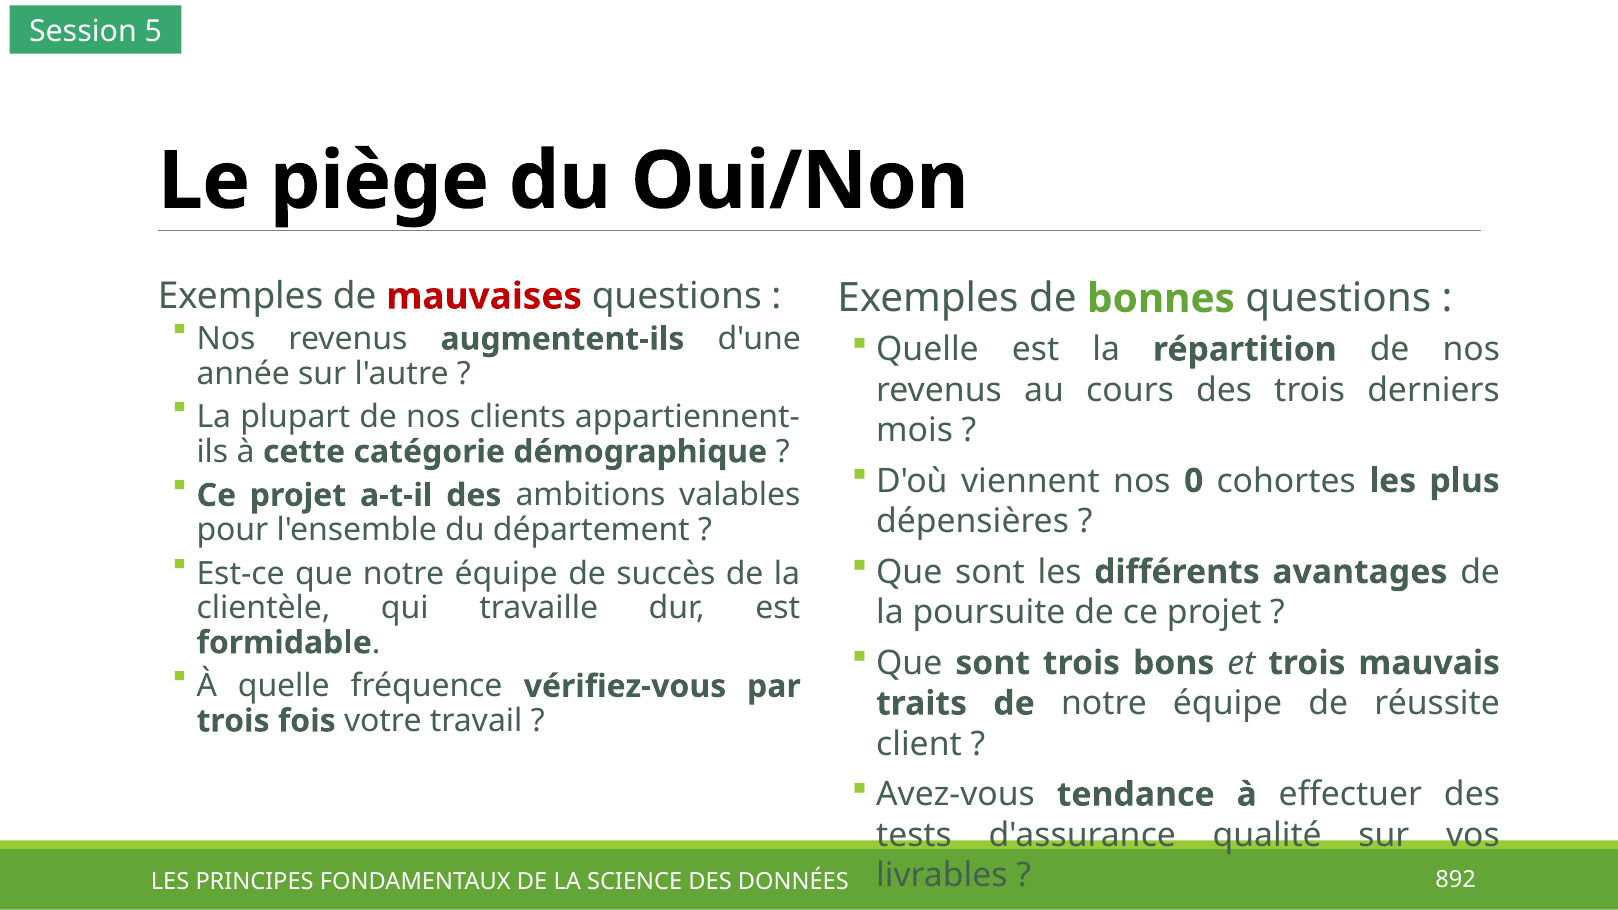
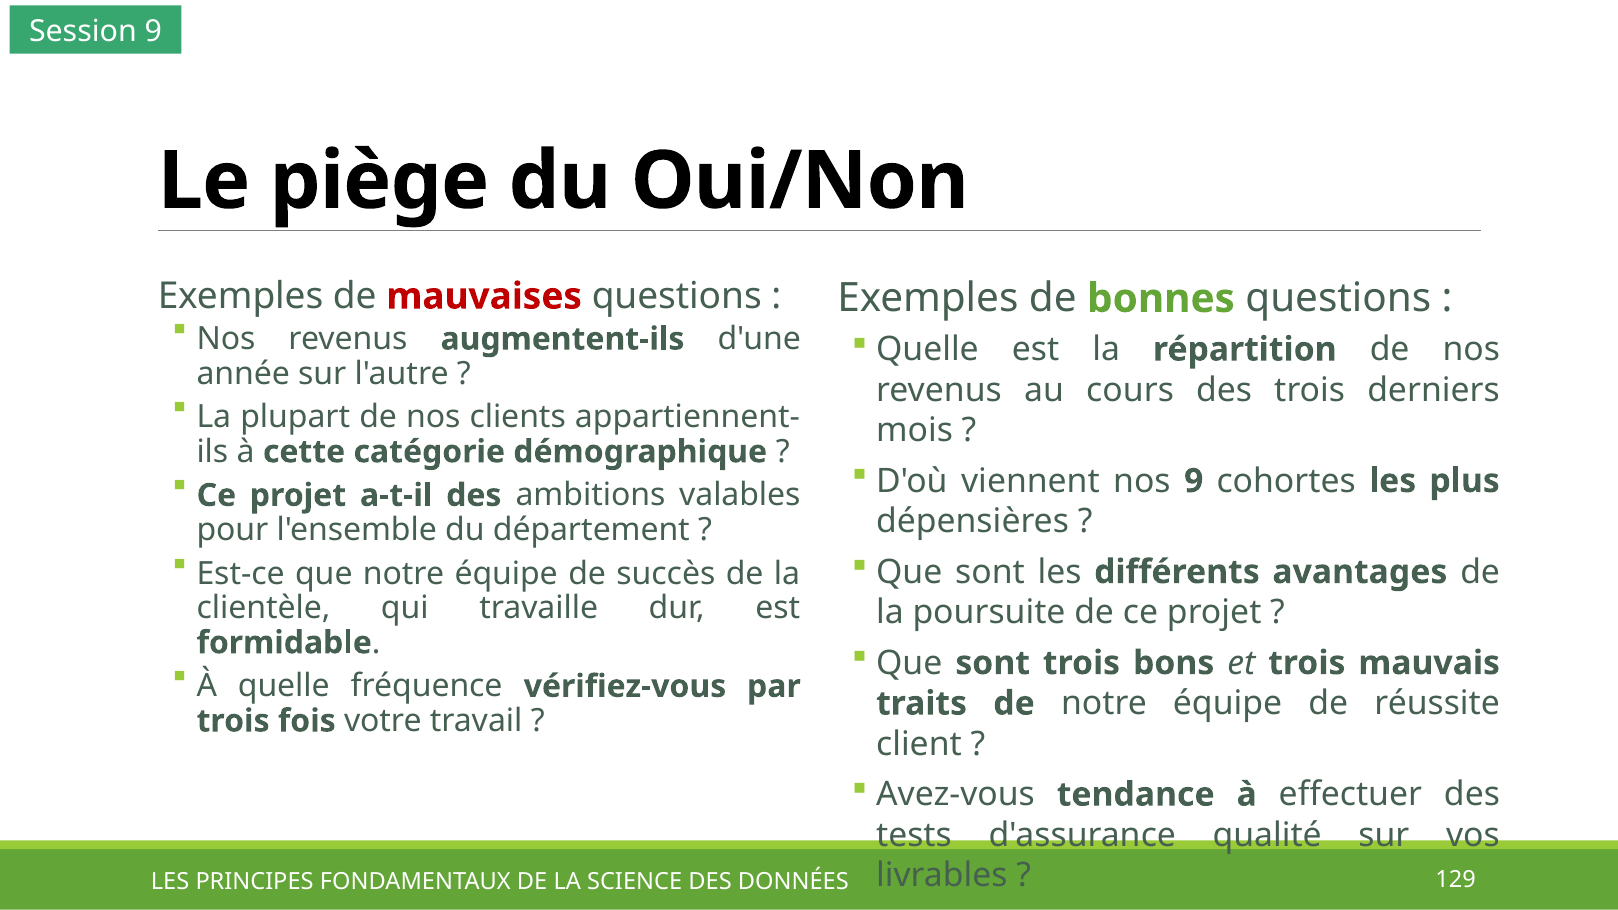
Session 5: 5 -> 9 (153, 32)
nos 0: 0 -> 9 (1194, 481)
892: 892 -> 129 (1456, 880)
